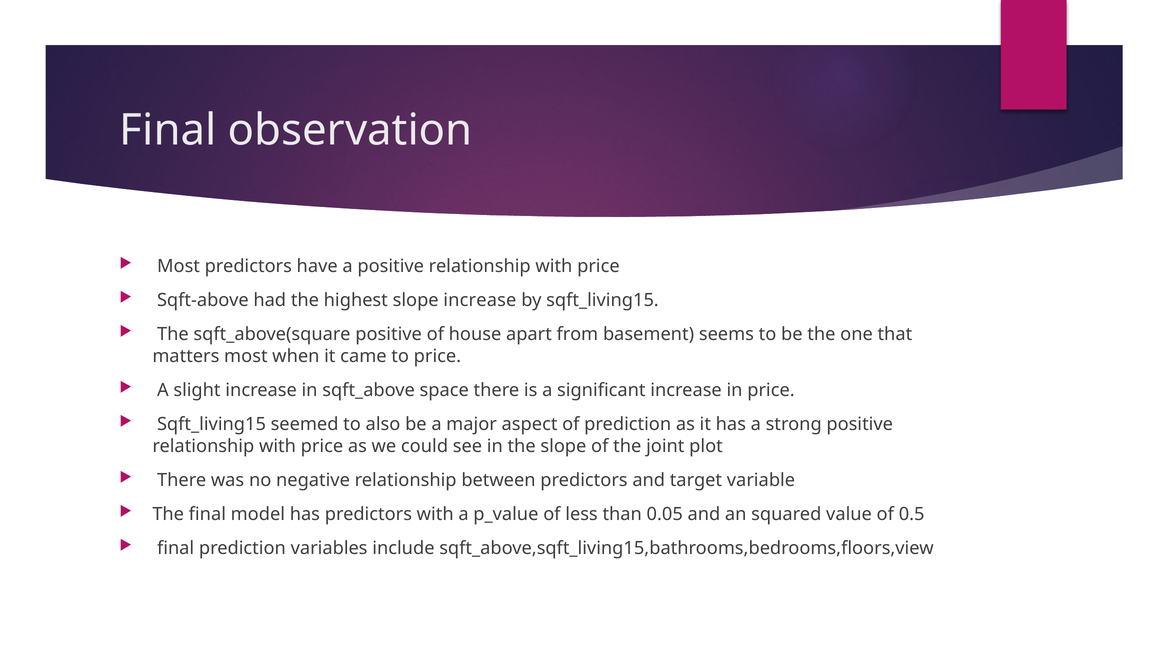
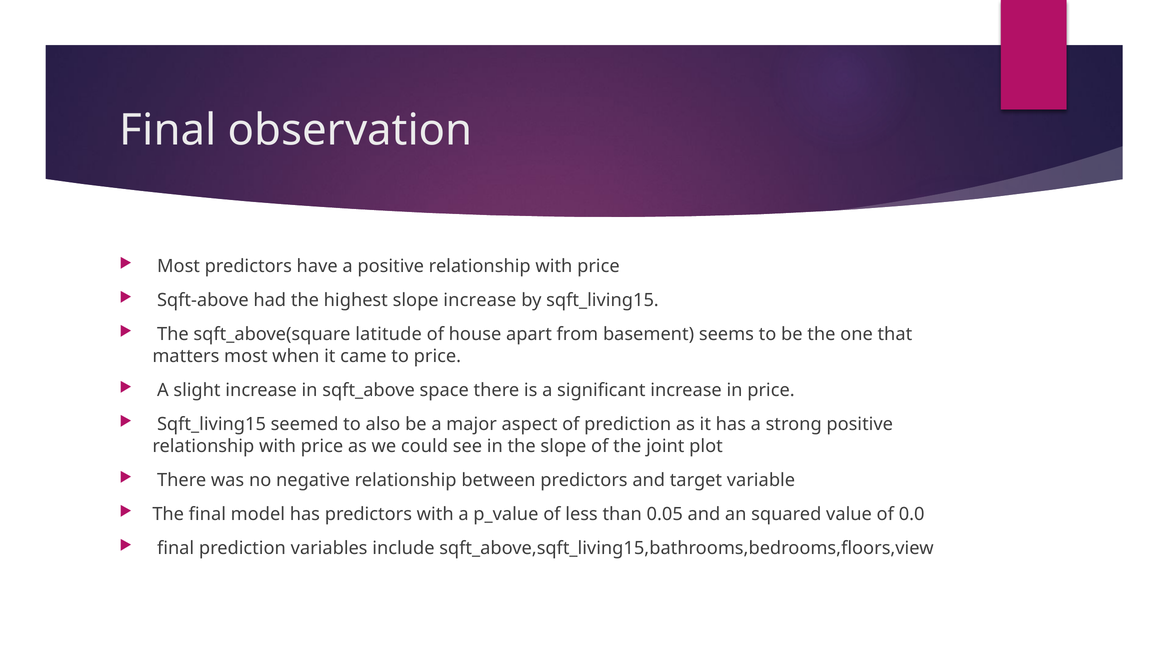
sqft_above(square positive: positive -> latitude (389, 334)
0.5: 0.5 -> 0.0 (912, 515)
